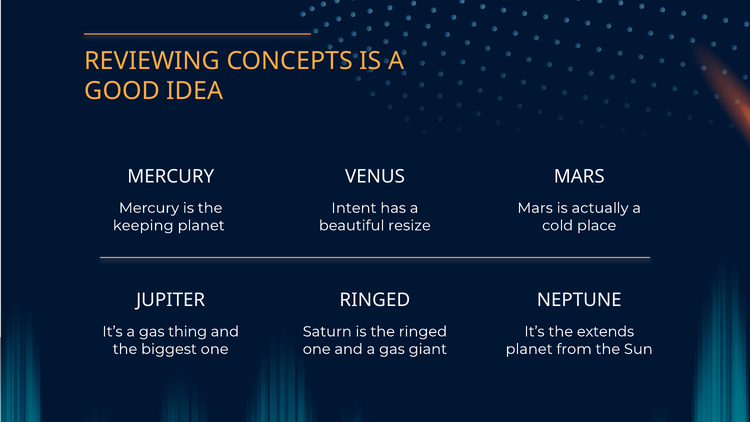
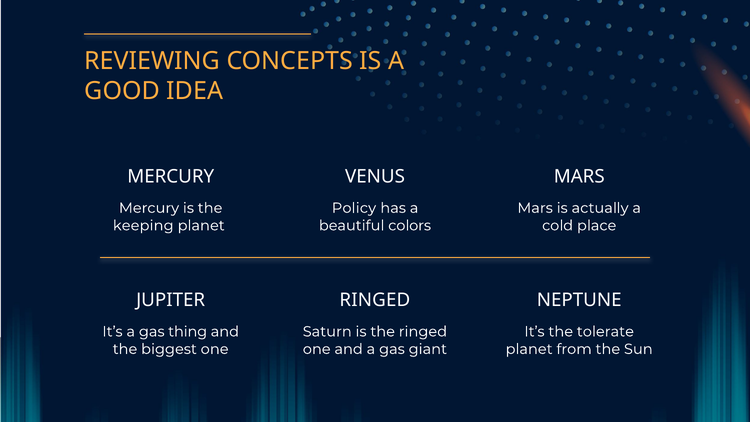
Intent: Intent -> Policy (354, 208)
resize: resize -> colors (410, 225)
extends: extends -> tolerate (605, 332)
